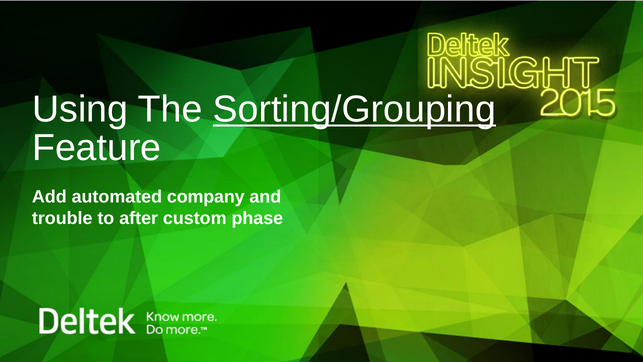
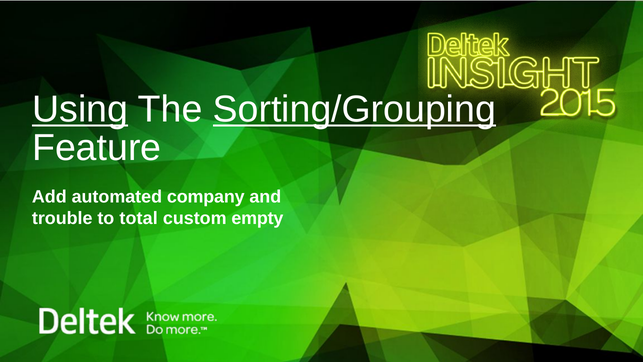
Using underline: none -> present (80, 109)
after: after -> total (139, 218)
phase: phase -> empty (257, 218)
